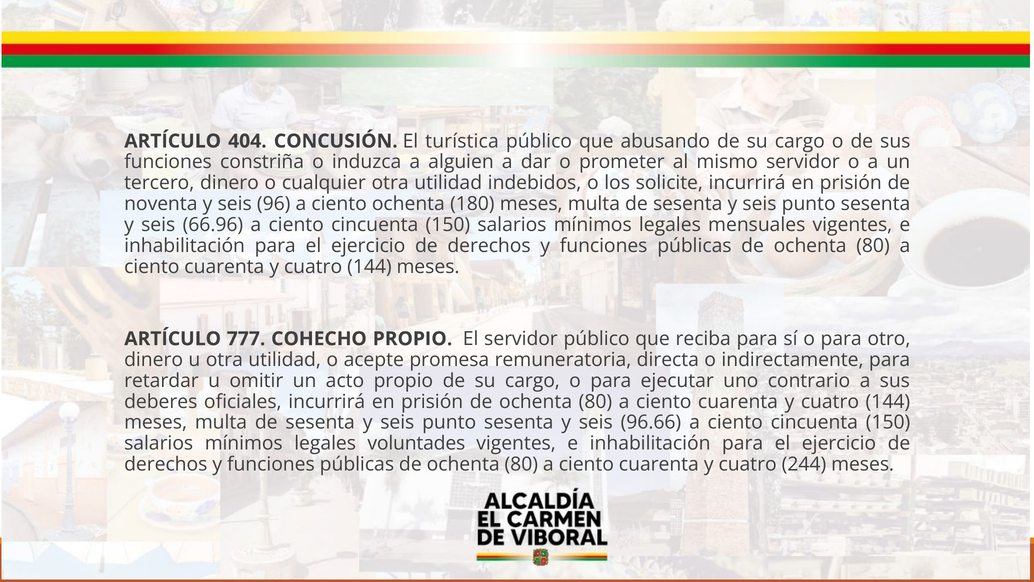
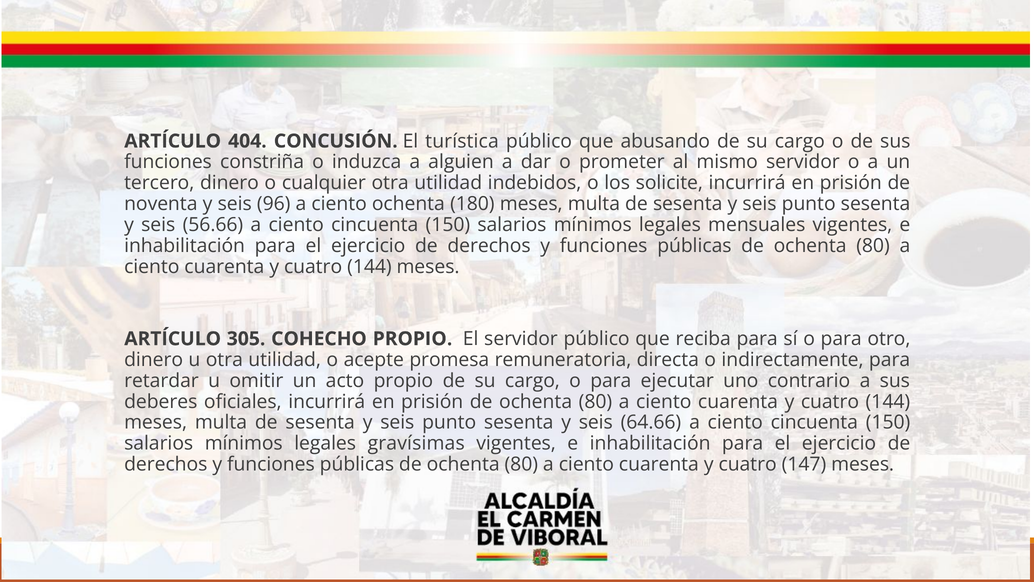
66.96: 66.96 -> 56.66 (213, 225)
777: 777 -> 305 (246, 339)
96.66: 96.66 -> 64.66 (651, 422)
voluntades: voluntades -> gravísimas (416, 443)
244: 244 -> 147 (804, 464)
